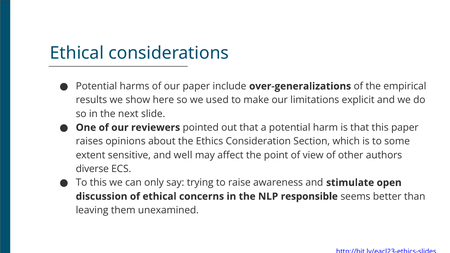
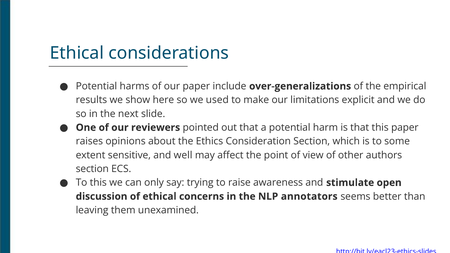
diverse: diverse -> section (92, 169)
responsible: responsible -> annotators (309, 197)
